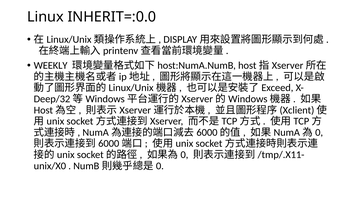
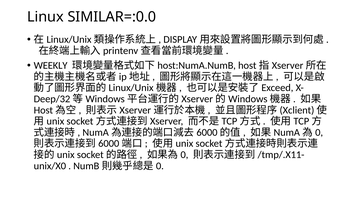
INHERIT=:0.0: INHERIT=:0.0 -> SIMILAR=:0.0 (112, 17)
